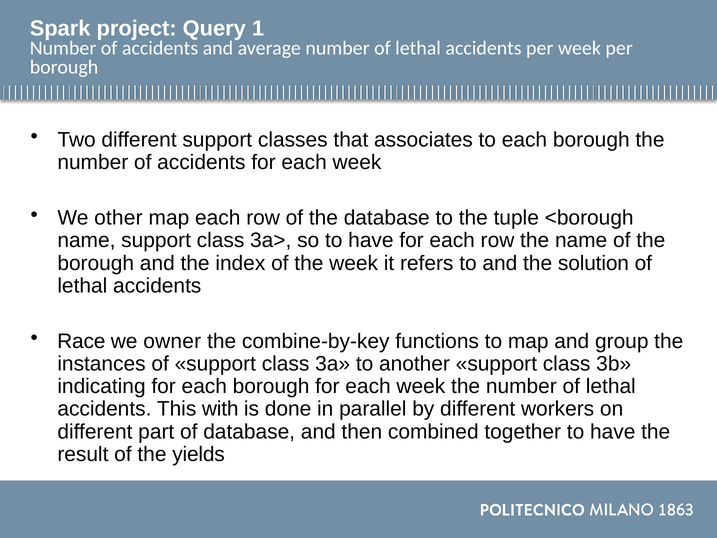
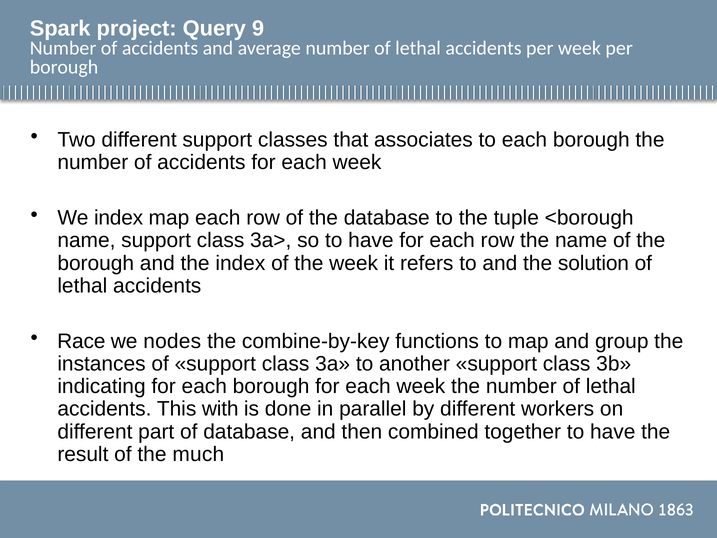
1: 1 -> 9 (258, 28)
We other: other -> index (119, 218)
owner: owner -> nodes (172, 341)
yields: yields -> much (198, 454)
